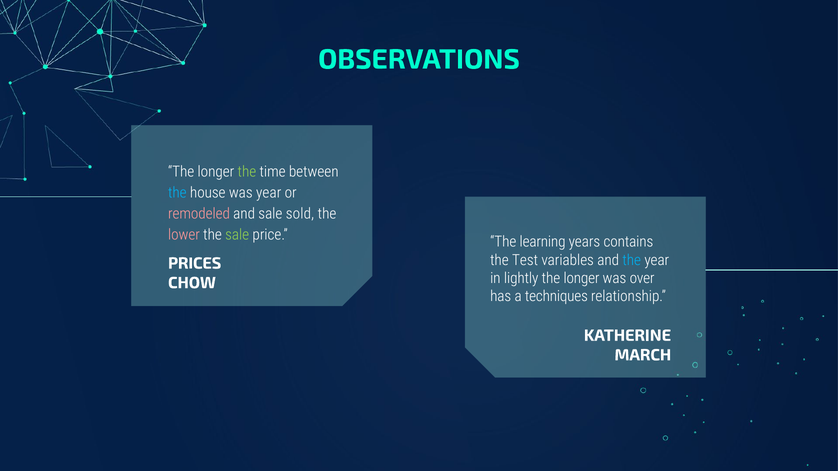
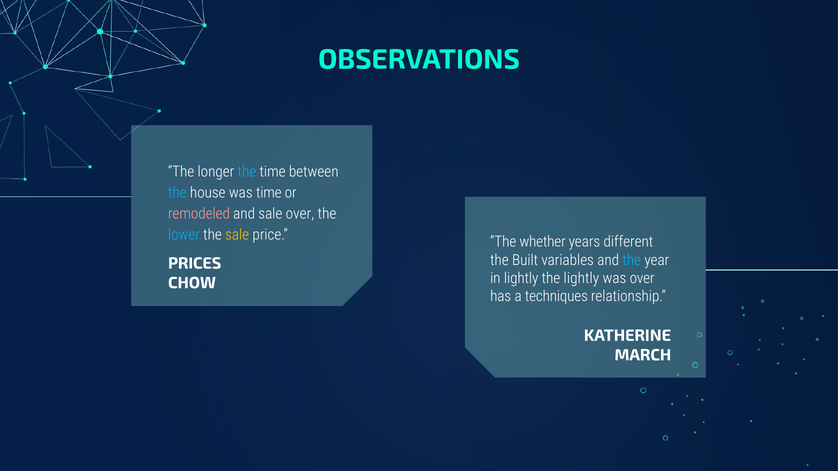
the colour: light green -> light blue (247, 172)
was year: year -> time (269, 193)
sale sold: sold -> over (300, 214)
lower colour: pink -> light blue (184, 235)
sale colour: light green -> yellow (237, 235)
learning: learning -> whether (543, 242)
contains: contains -> different (628, 242)
Test: Test -> Built (525, 260)
longer: longer -> lightly (581, 279)
